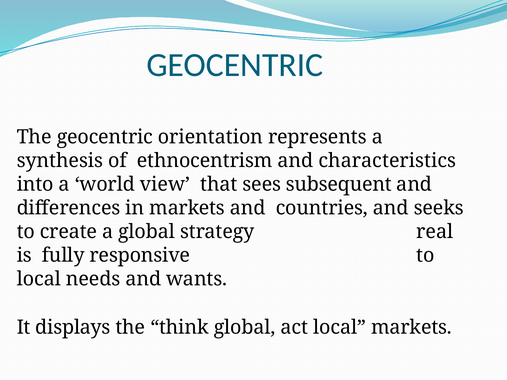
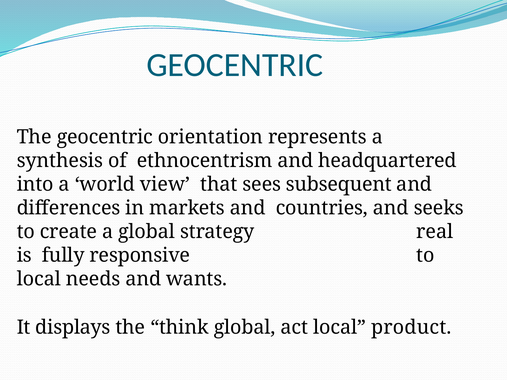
characteristics: characteristics -> headquartered (387, 161)
local markets: markets -> product (411, 328)
